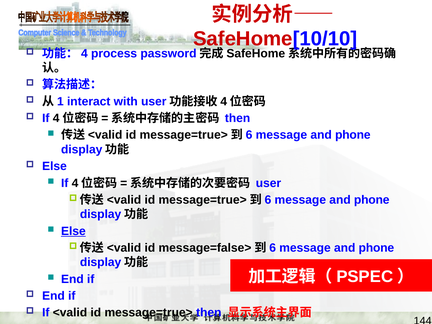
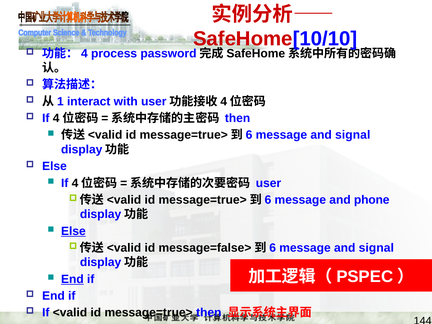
phone: phone -> signal (353, 135)
phone: phone -> signal (376, 248)
End underline: none -> present (72, 279)
